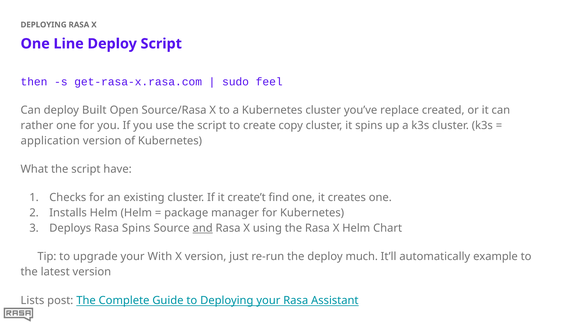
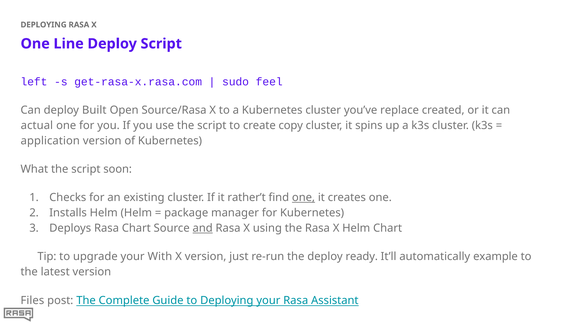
then: then -> left (34, 82)
rather: rather -> actual (37, 125)
have: have -> soon (118, 169)
create’t: create’t -> rather’t (247, 197)
one underline: none -> present (303, 197)
Rasa Spins: Spins -> Chart (136, 228)
much: much -> ready (362, 256)
Lists: Lists -> Files (32, 300)
